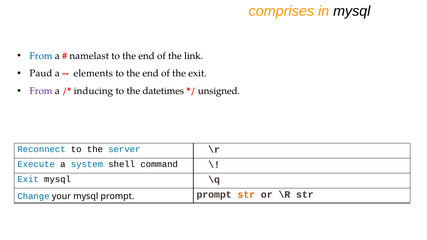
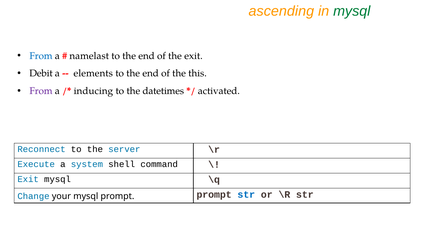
comprises: comprises -> ascending (281, 11)
mysql colour: black -> green (352, 11)
the link: link -> exit (193, 56)
Paud: Paud -> Debit (41, 73)
the exit: exit -> this (198, 73)
unsigned: unsigned -> activated (219, 91)
str colour: orange -> blue (246, 195)
